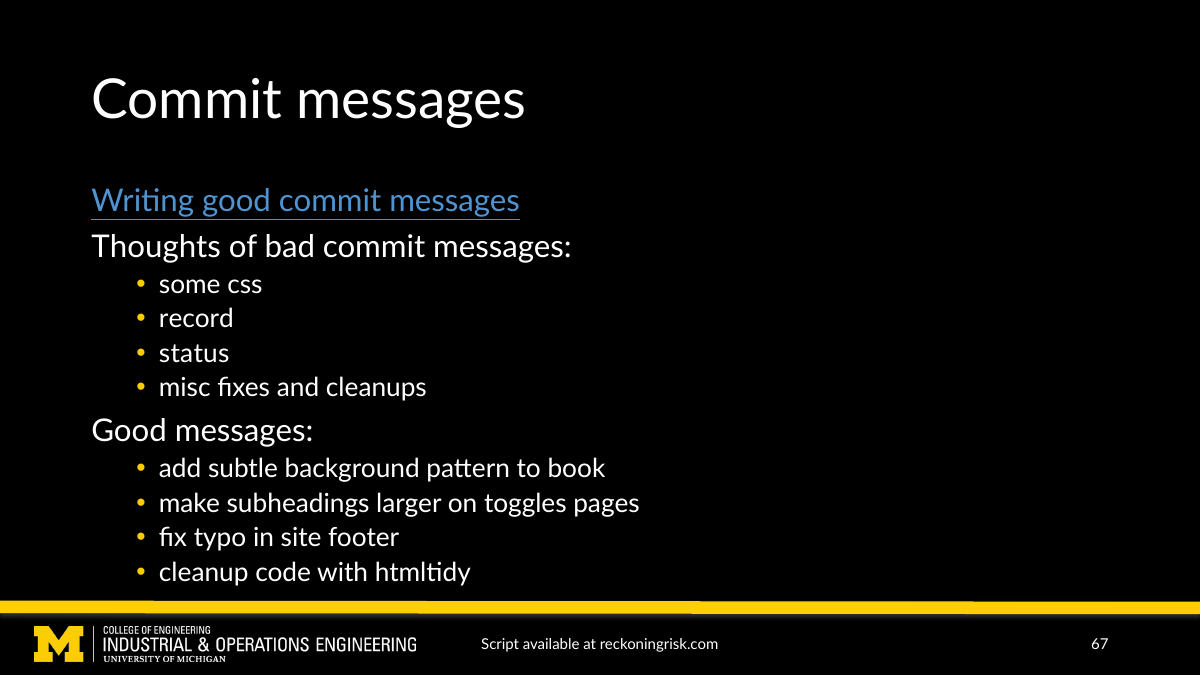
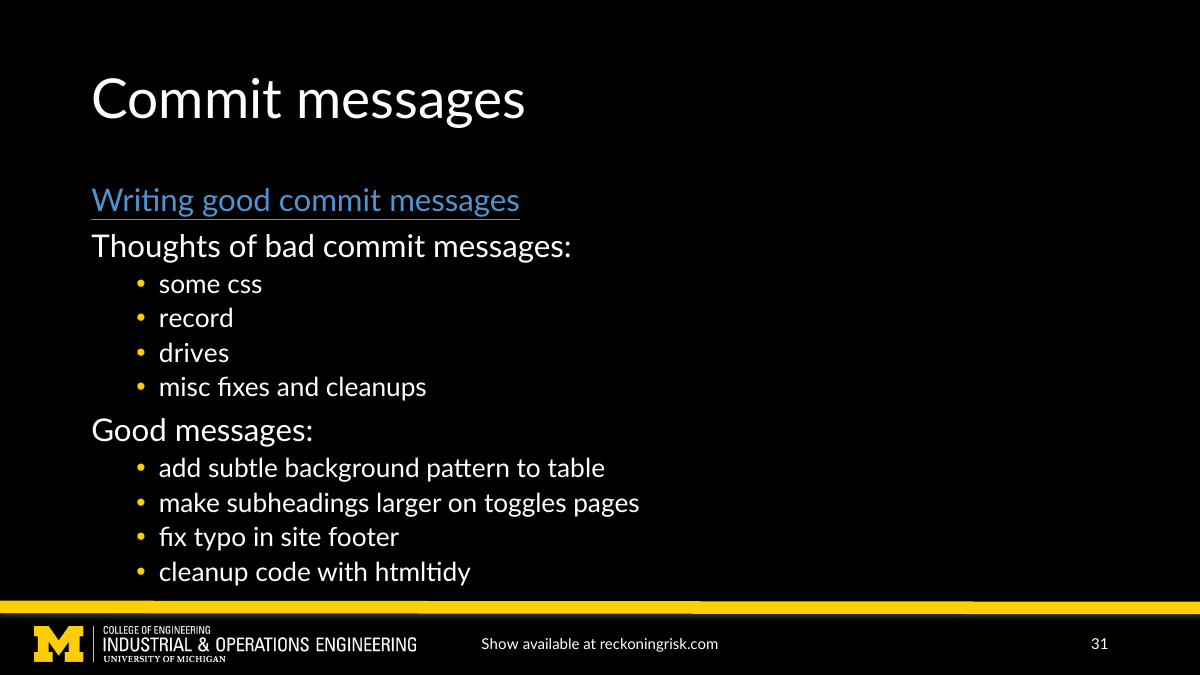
status: status -> drives (194, 354)
book: book -> table (576, 469)
Script: Script -> Show (500, 645)
67: 67 -> 31 (1100, 645)
